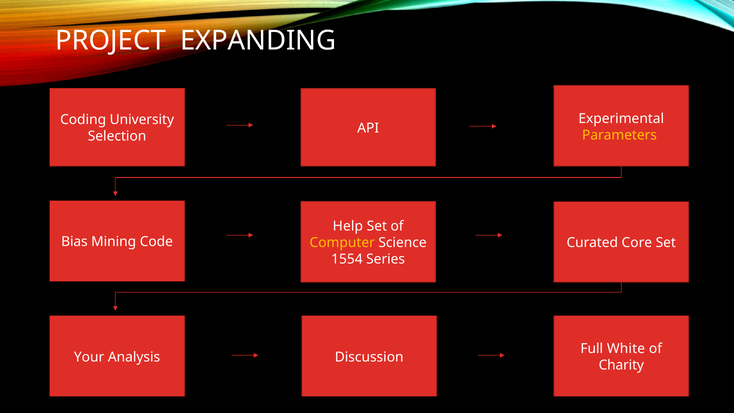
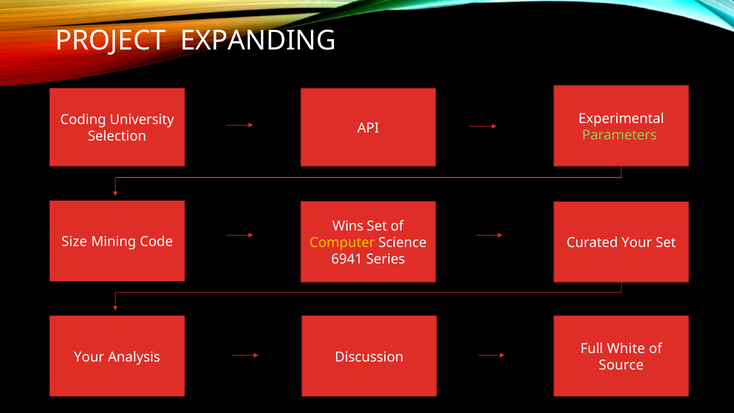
Parameters colour: yellow -> light green (620, 135)
Help: Help -> Wins (348, 226)
Bias: Bias -> Size (74, 242)
Curated Core: Core -> Your (637, 243)
1554: 1554 -> 6941 (347, 259)
Charity: Charity -> Source (621, 365)
